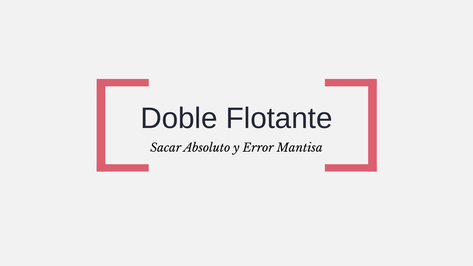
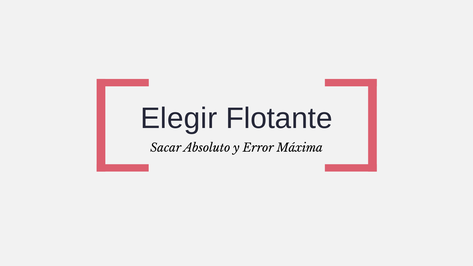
Doble: Doble -> Elegir (179, 118)
Mantisa: Mantisa -> Máxima (300, 148)
